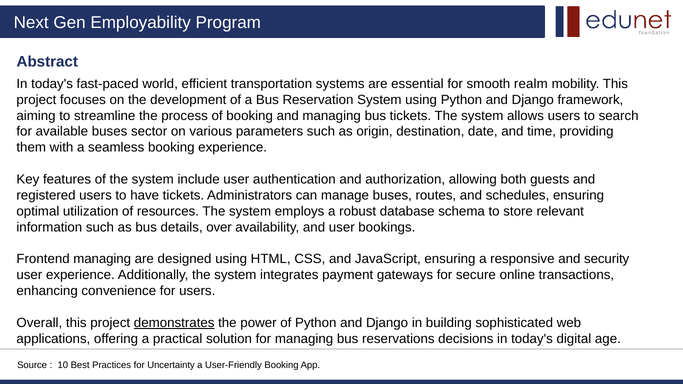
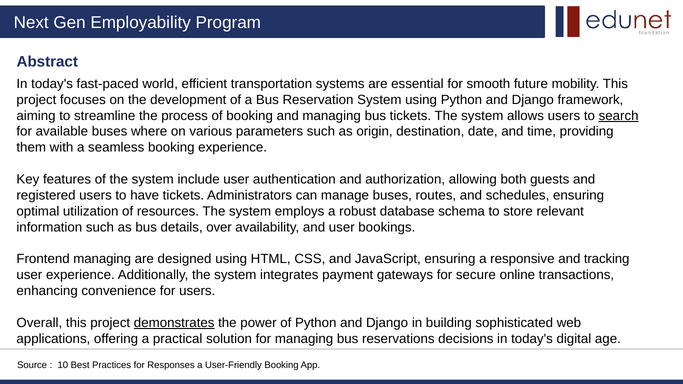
realm: realm -> future (531, 84)
search underline: none -> present (619, 116)
sector: sector -> where (149, 132)
security: security -> tracking (607, 259)
Uncertainty: Uncertainty -> Responses (171, 365)
